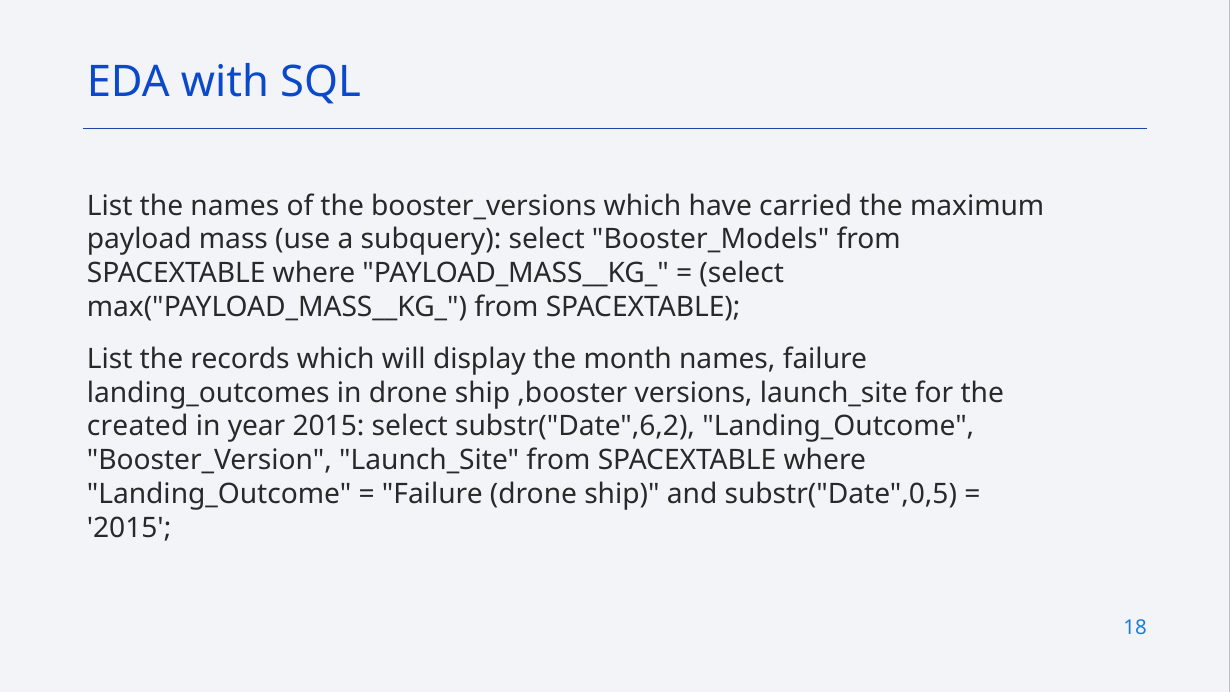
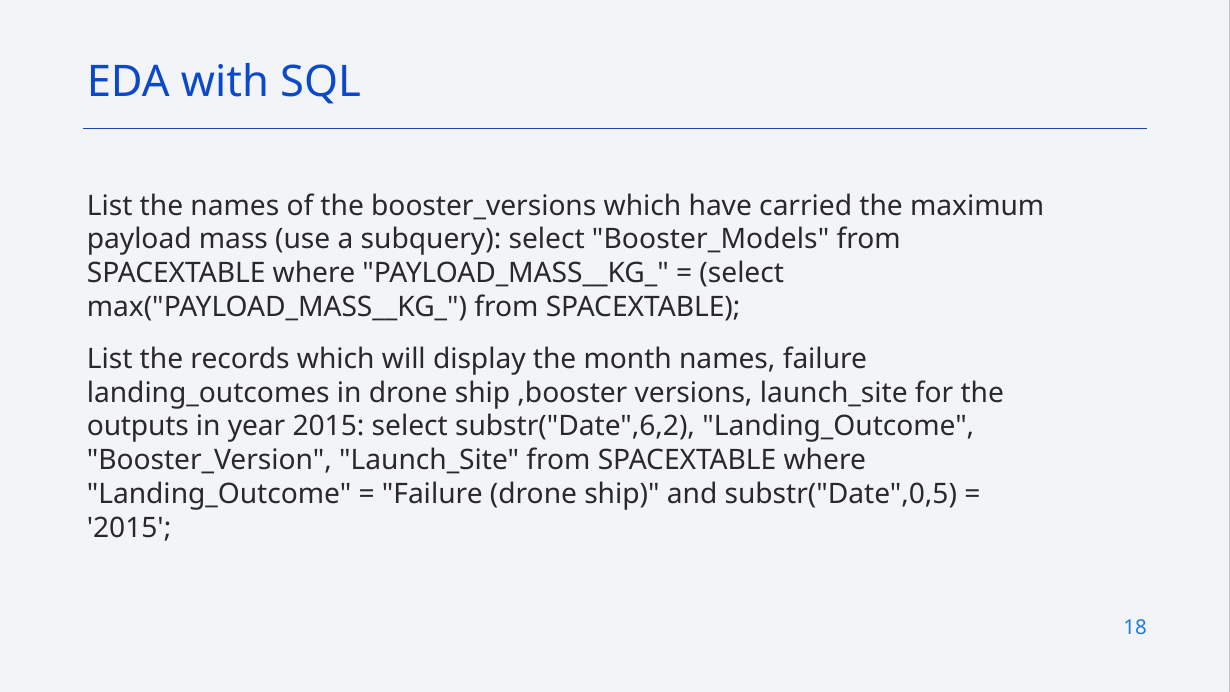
created: created -> outputs (138, 427)
